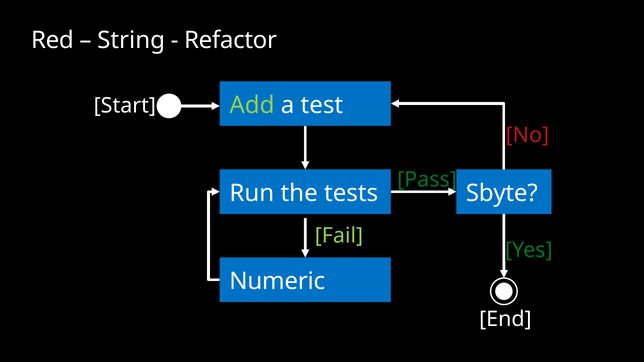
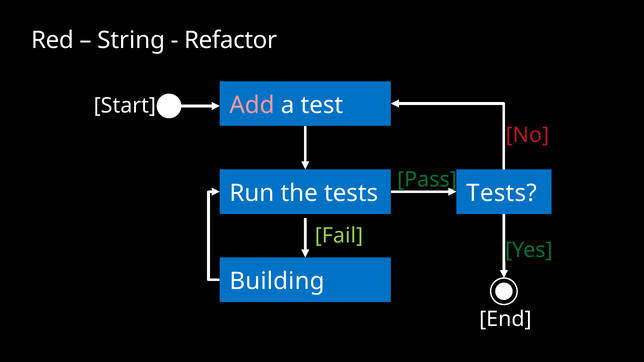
Add colour: light green -> pink (252, 105)
Sbyte: Sbyte -> Tests (502, 193)
Numeric: Numeric -> Building (277, 282)
